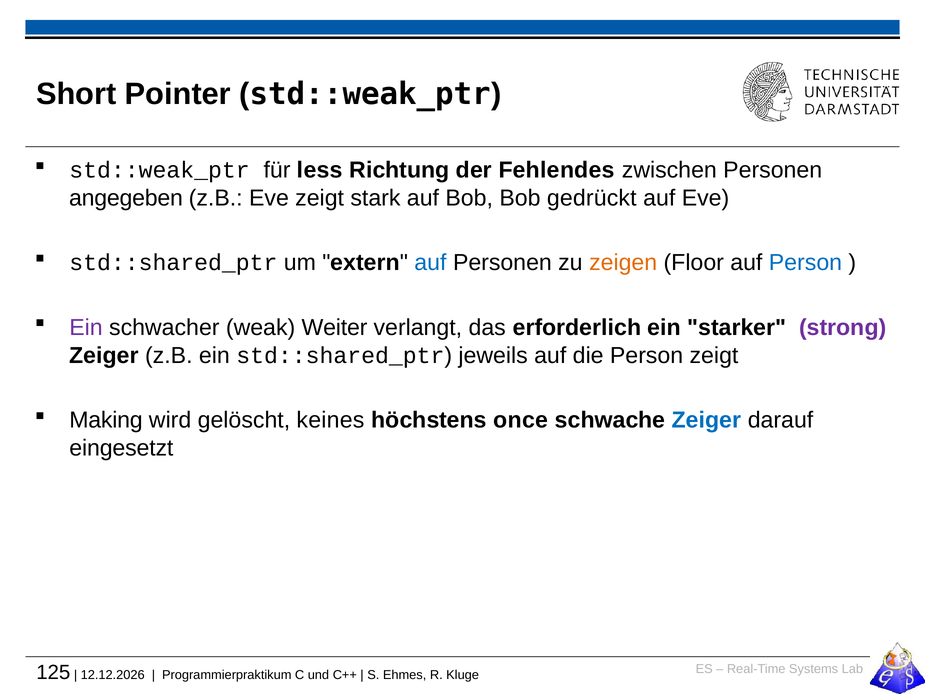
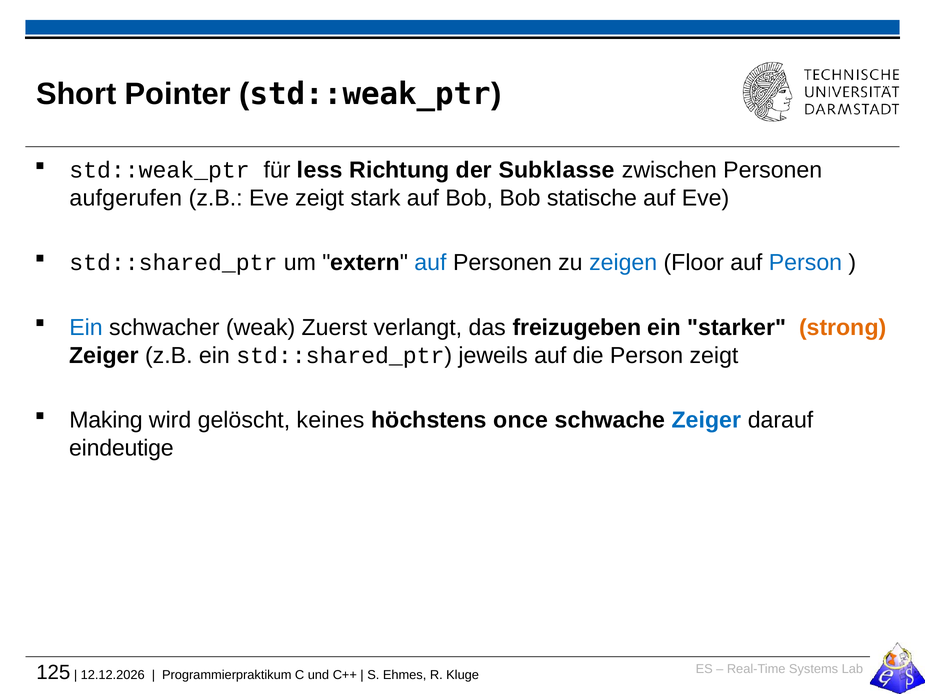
Fehlendes: Fehlendes -> Subklasse (557, 170)
angegeben: angegeben -> aufgerufen (126, 198)
gedrückt: gedrückt -> statische (592, 198)
zeigen colour: orange -> blue (623, 263)
Ein colour: purple -> blue (86, 328)
Weiter: Weiter -> Zuerst (334, 328)
erforderlich: erforderlich -> freizugeben (577, 328)
strong colour: purple -> orange (843, 328)
eingesetzt: eingesetzt -> eindeutige (121, 448)
